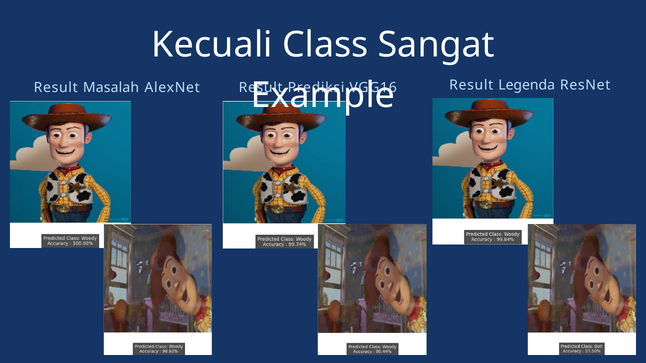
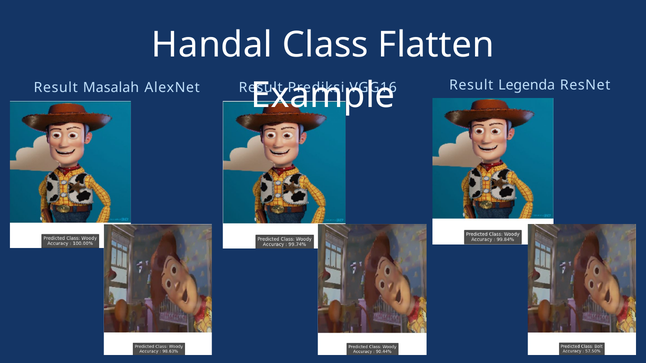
Kecuali: Kecuali -> Handal (212, 45)
Sangat: Sangat -> Flatten (436, 45)
